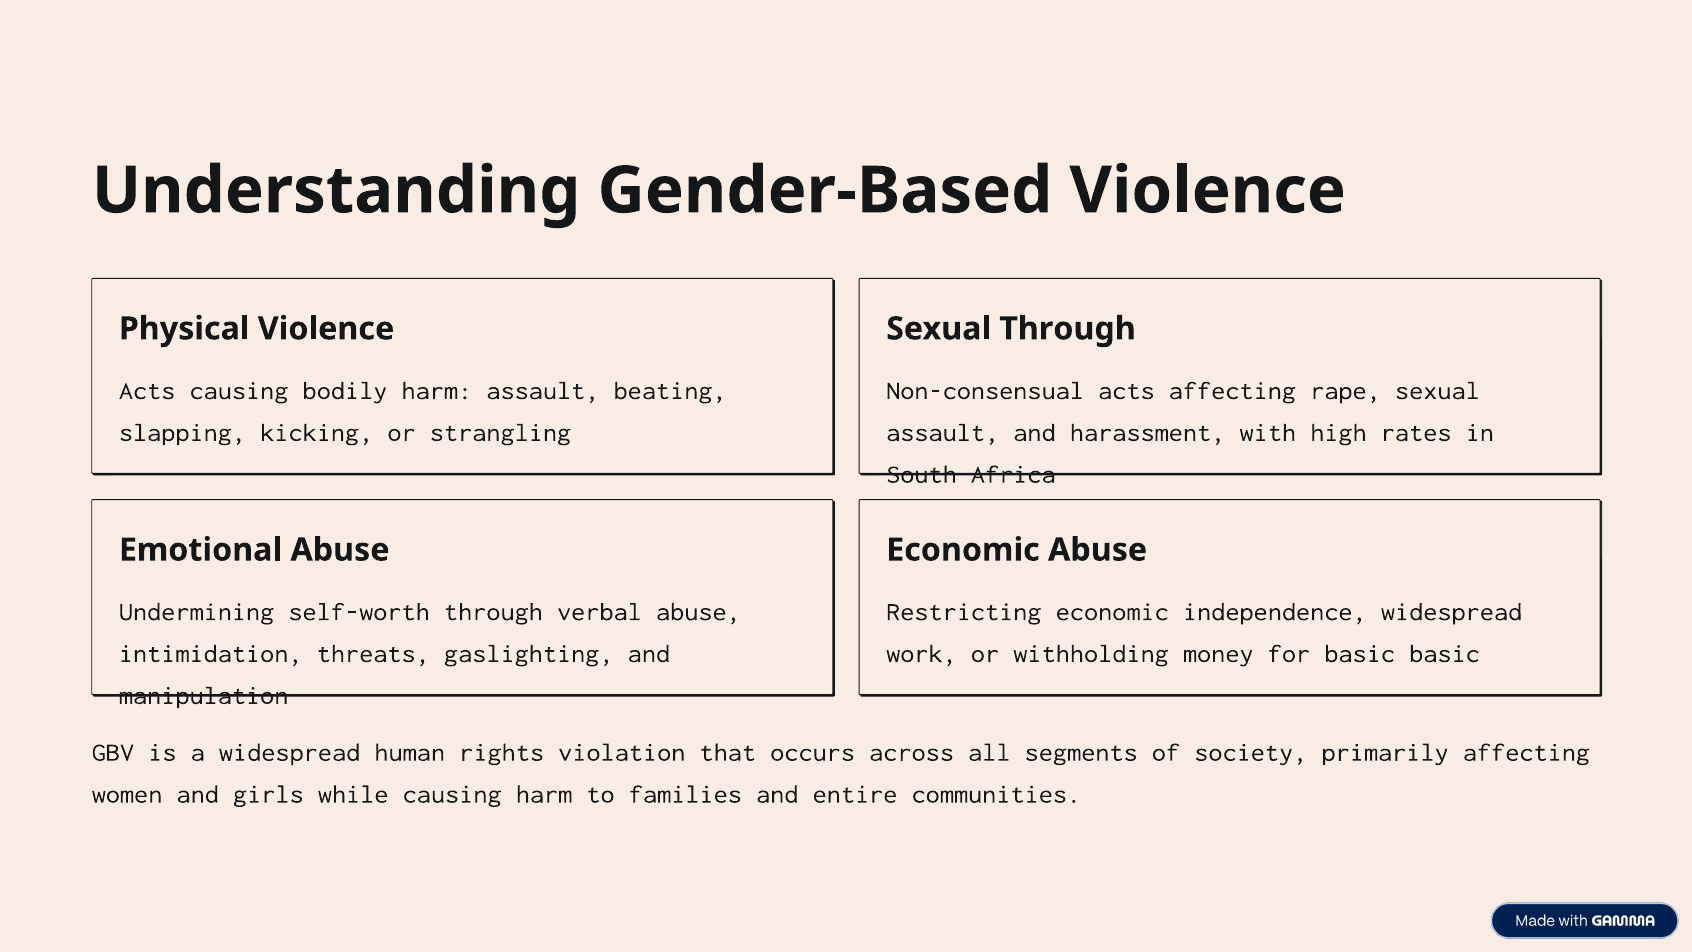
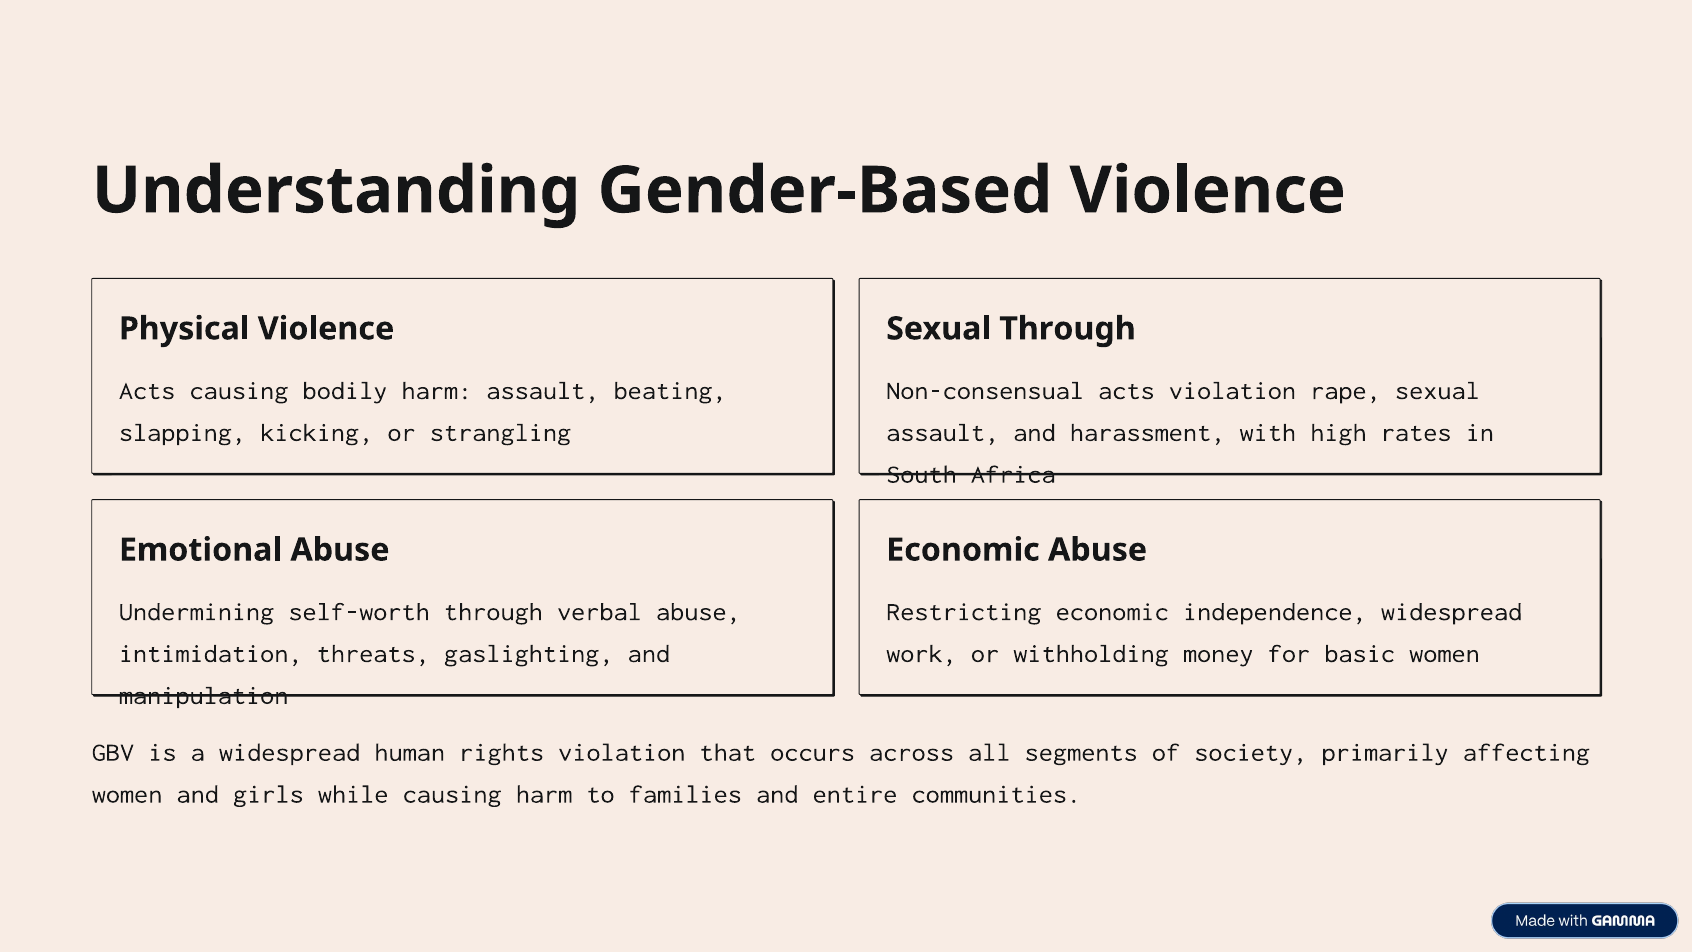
acts affecting: affecting -> violation (1232, 390)
basic basic: basic -> women (1444, 653)
